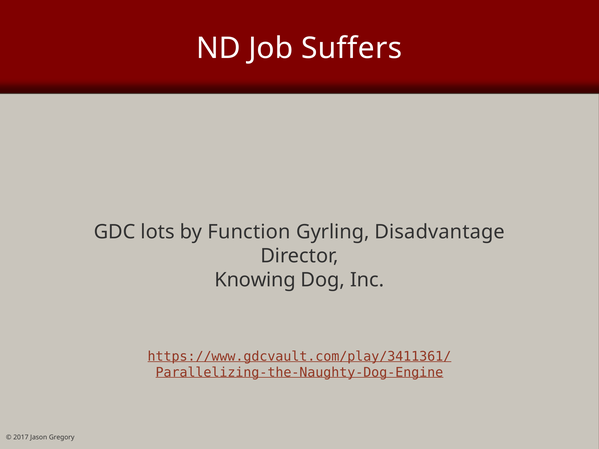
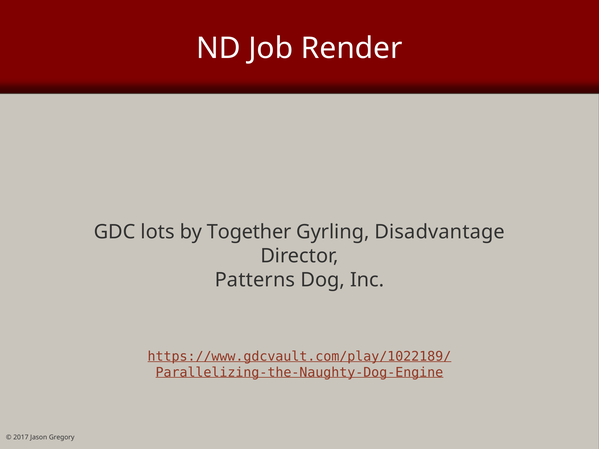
Suffers: Suffers -> Render (352, 48)
Function: Function -> Together (249, 232)
Knowing: Knowing -> Patterns (255, 280)
https://www.gdcvault.com/play/3411361/: https://www.gdcvault.com/play/3411361/ -> https://www.gdcvault.com/play/1022189/ (299, 357)
